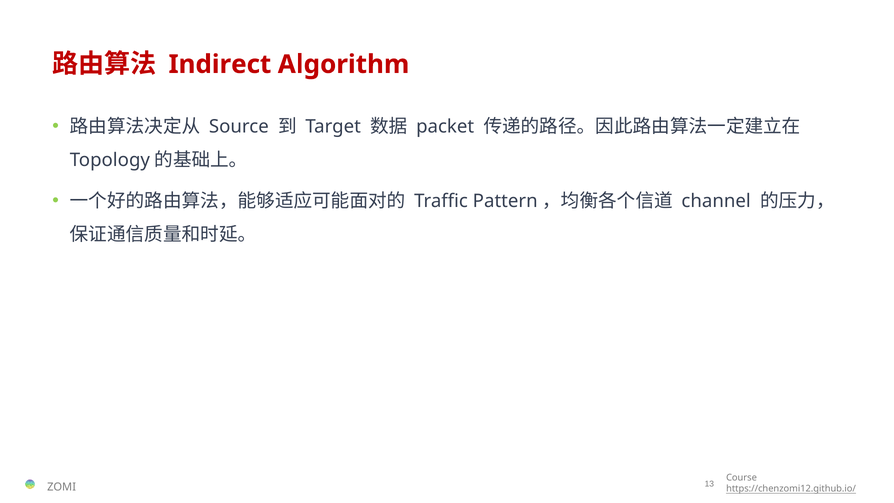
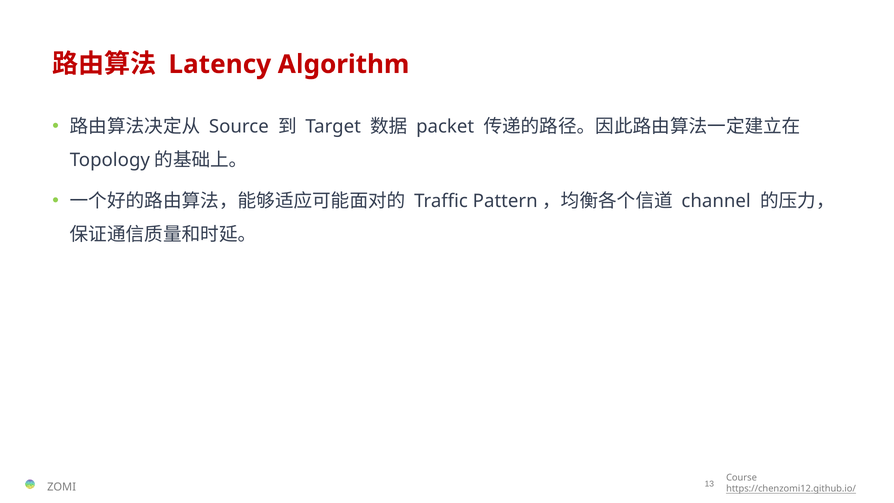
Indirect: Indirect -> Latency (220, 64)
